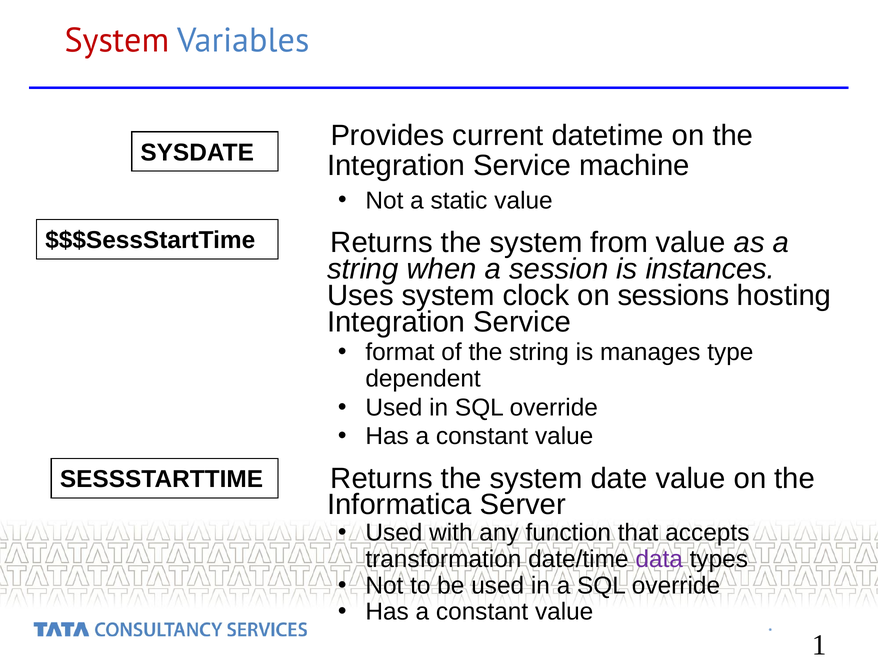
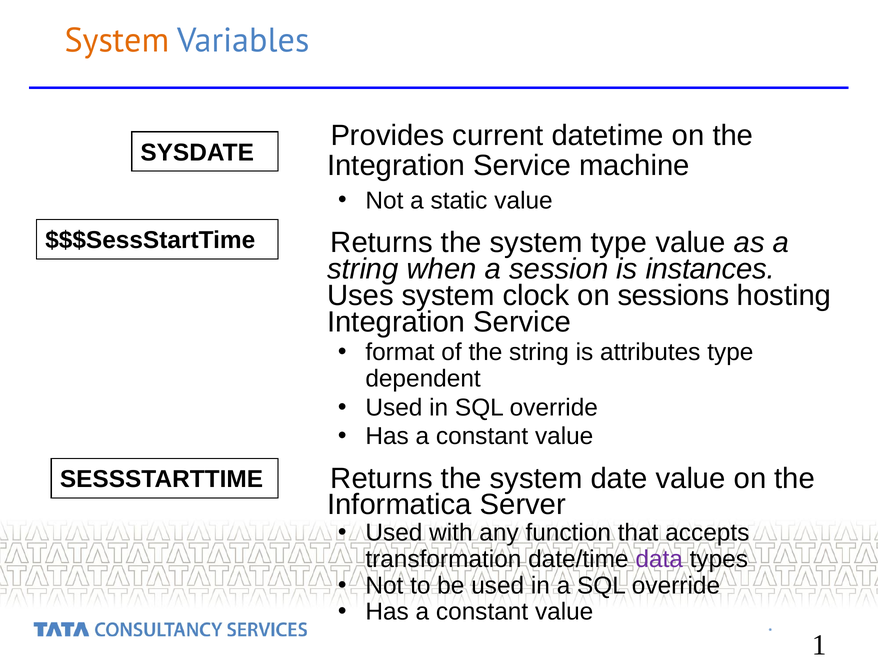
System colour: red -> orange (117, 41)
system from: from -> type (619, 243)
manages: manages -> attributes (650, 352)
